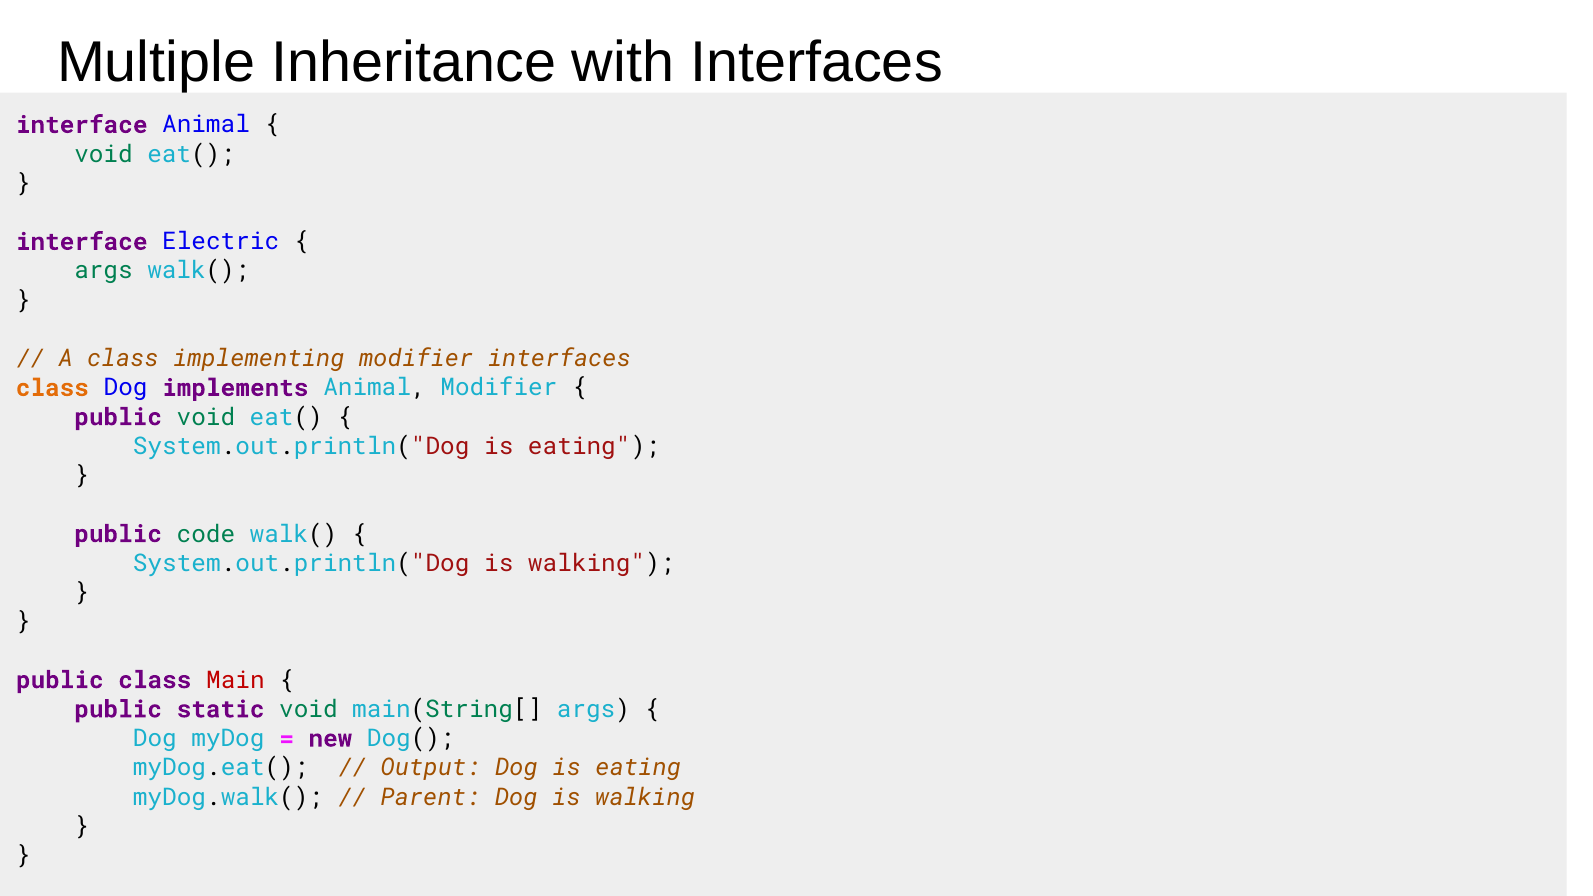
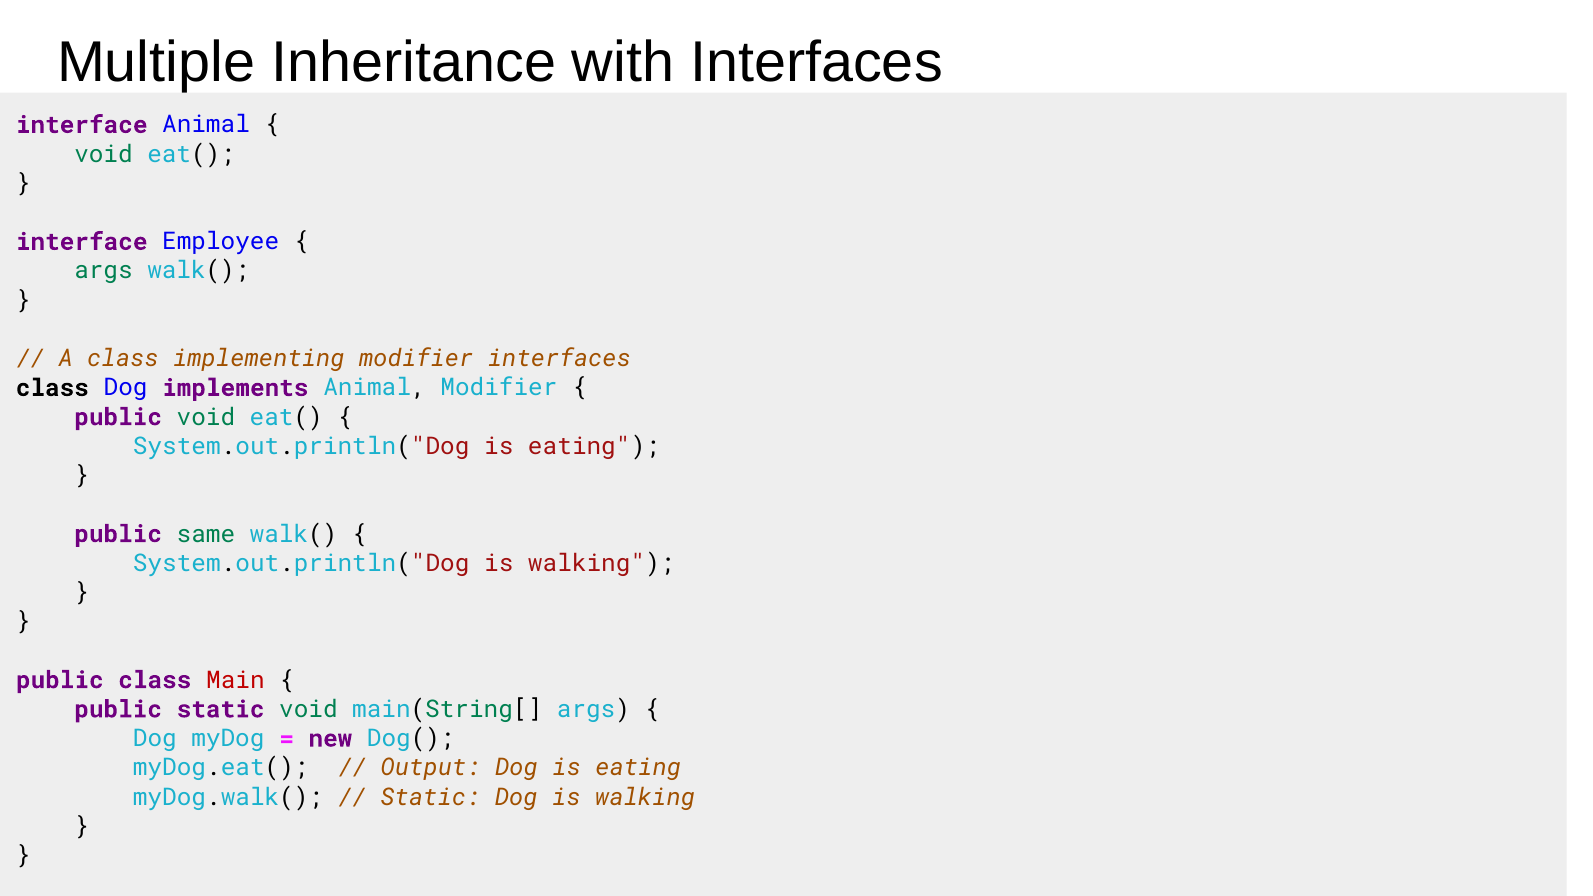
Electric: Electric -> Employee (221, 242)
class colour: orange -> black (52, 388)
code: code -> same (206, 534)
Parent: Parent -> Static (430, 797)
